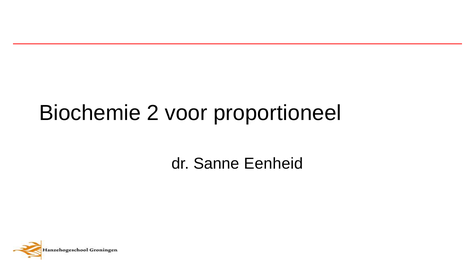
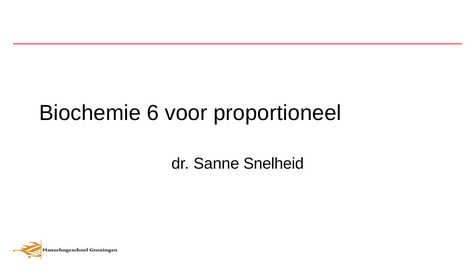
2: 2 -> 6 (153, 113)
Eenheid: Eenheid -> Snelheid (274, 164)
